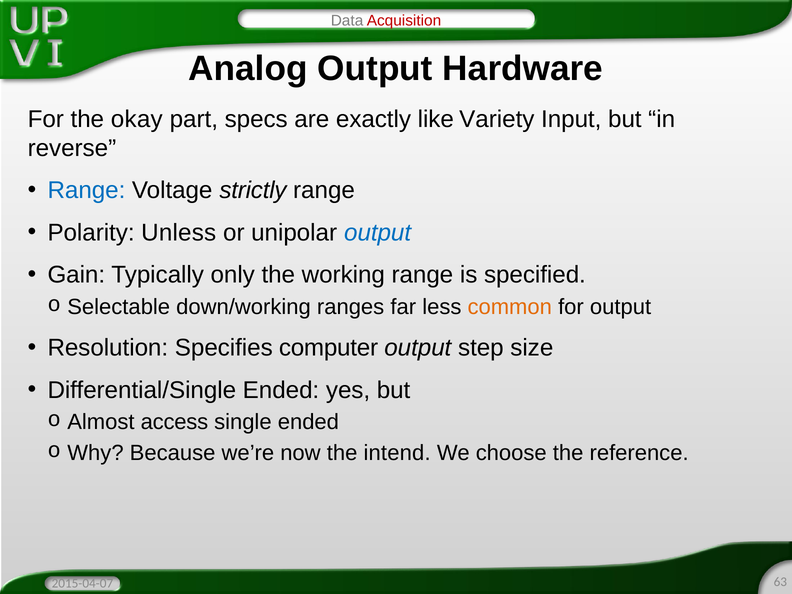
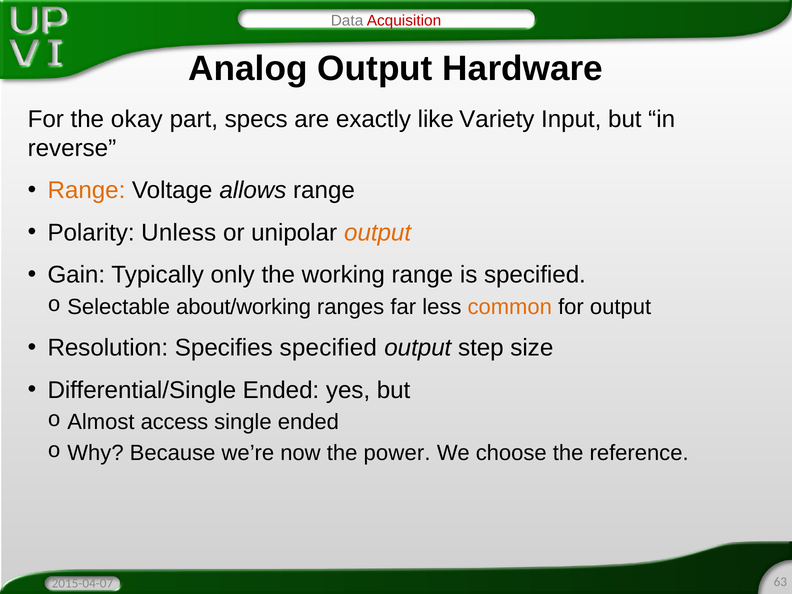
Range colour: blue -> orange (86, 190)
strictly: strictly -> allows (253, 190)
output colour: blue -> orange (378, 233)
down/working: down/working -> about/working (244, 307)
Specifies computer: computer -> specified (328, 348)
intend: intend -> power (397, 453)
